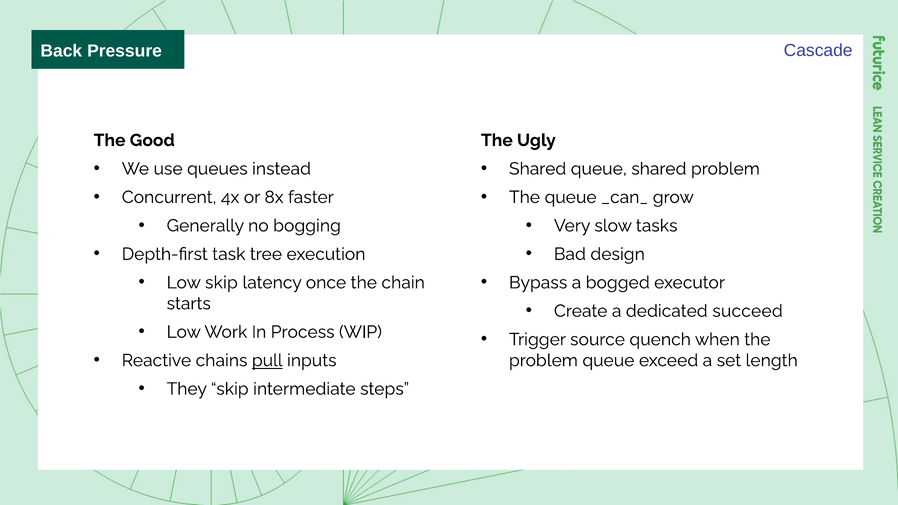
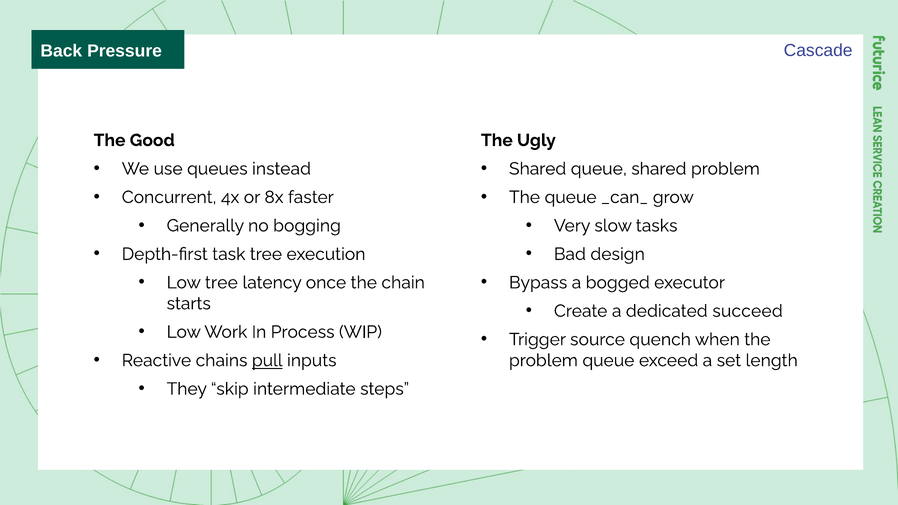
Low skip: skip -> tree (221, 283)
